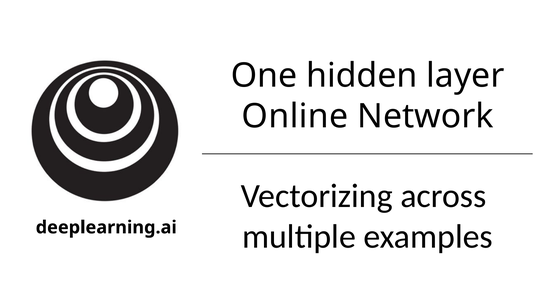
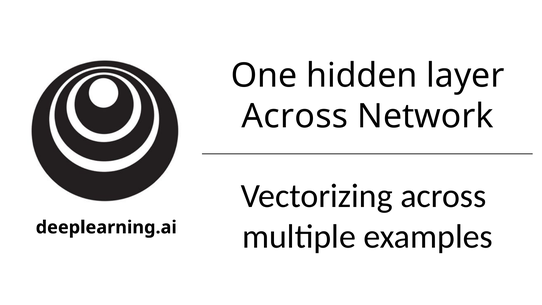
Online: Online -> Across (295, 116)
